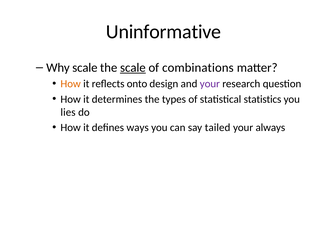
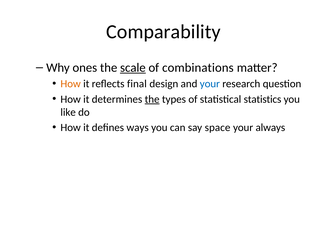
Uninformative: Uninformative -> Comparability (163, 32)
Why scale: scale -> ones (85, 67)
onto: onto -> final (137, 84)
your colour: purple -> blue (210, 84)
the underline: none -> present (152, 99)
lies: lies -> like (68, 112)
tailed: tailed -> space (218, 127)
